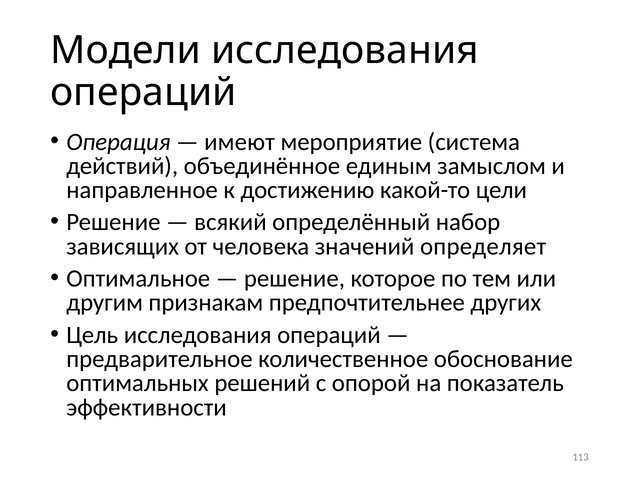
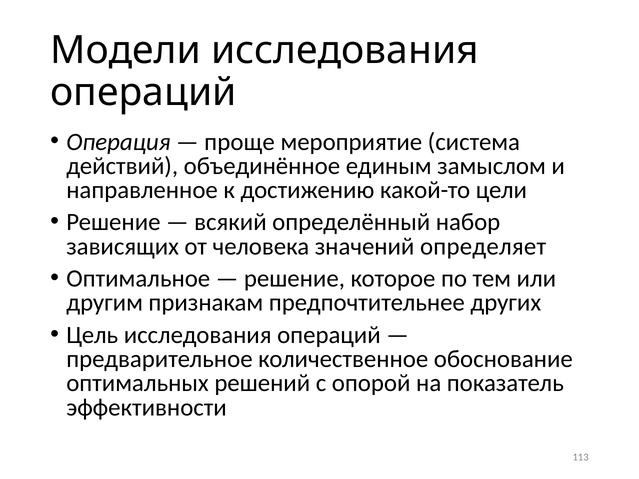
имеют: имеют -> проще (239, 142)
